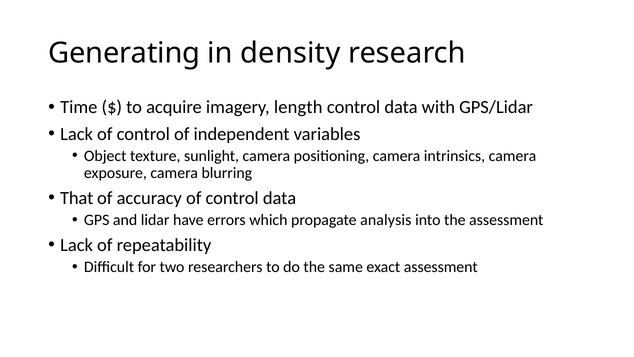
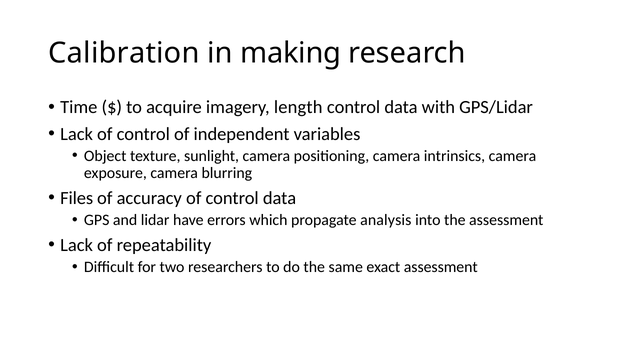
Generating: Generating -> Calibration (124, 53)
density: density -> making (291, 53)
That: That -> Files (77, 198)
